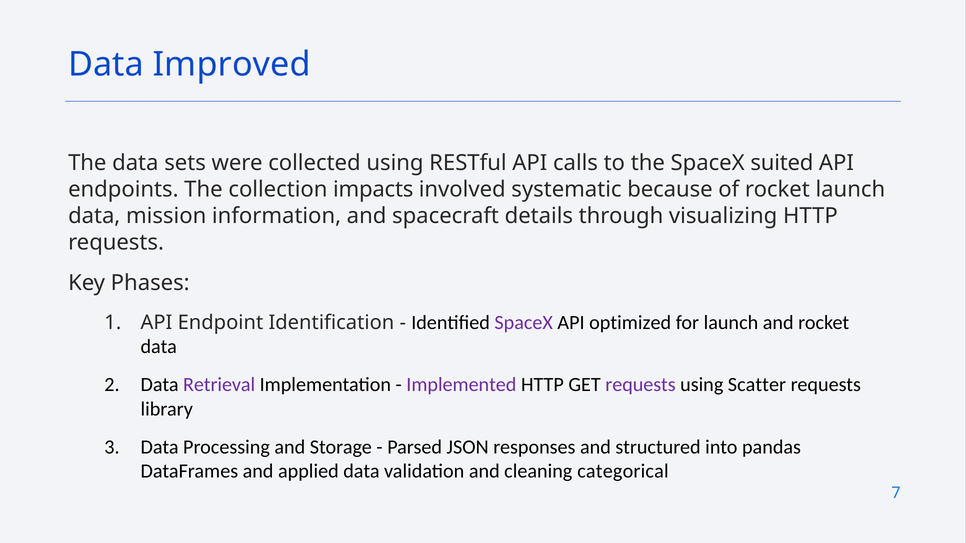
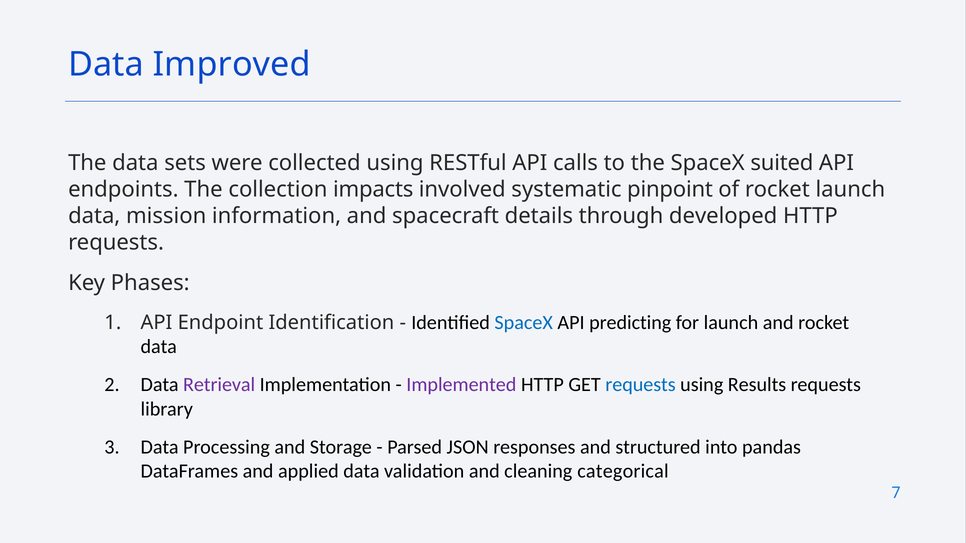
because: because -> pinpoint (670, 190)
visualizing: visualizing -> developed (723, 216)
SpaceX colour: purple -> blue (524, 323)
optimized: optimized -> predicting (630, 323)
requests colour: purple -> blue (640, 385)
Scatter: Scatter -> Results (757, 385)
